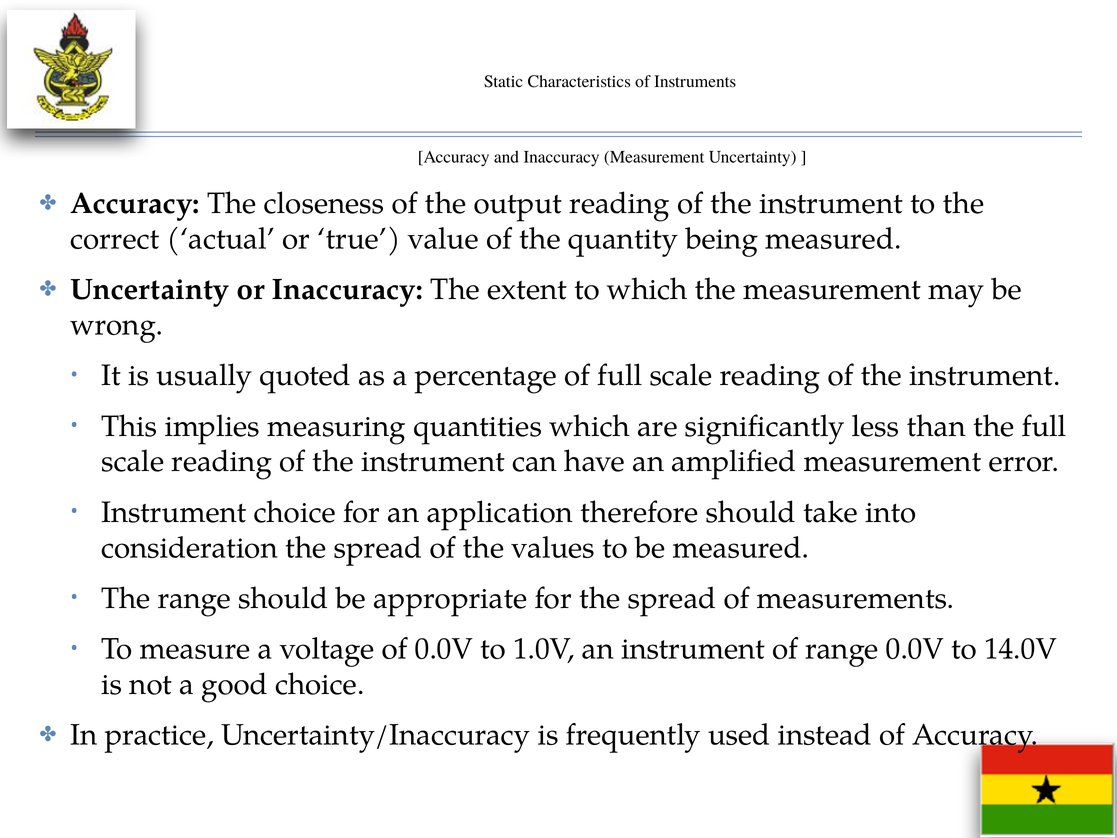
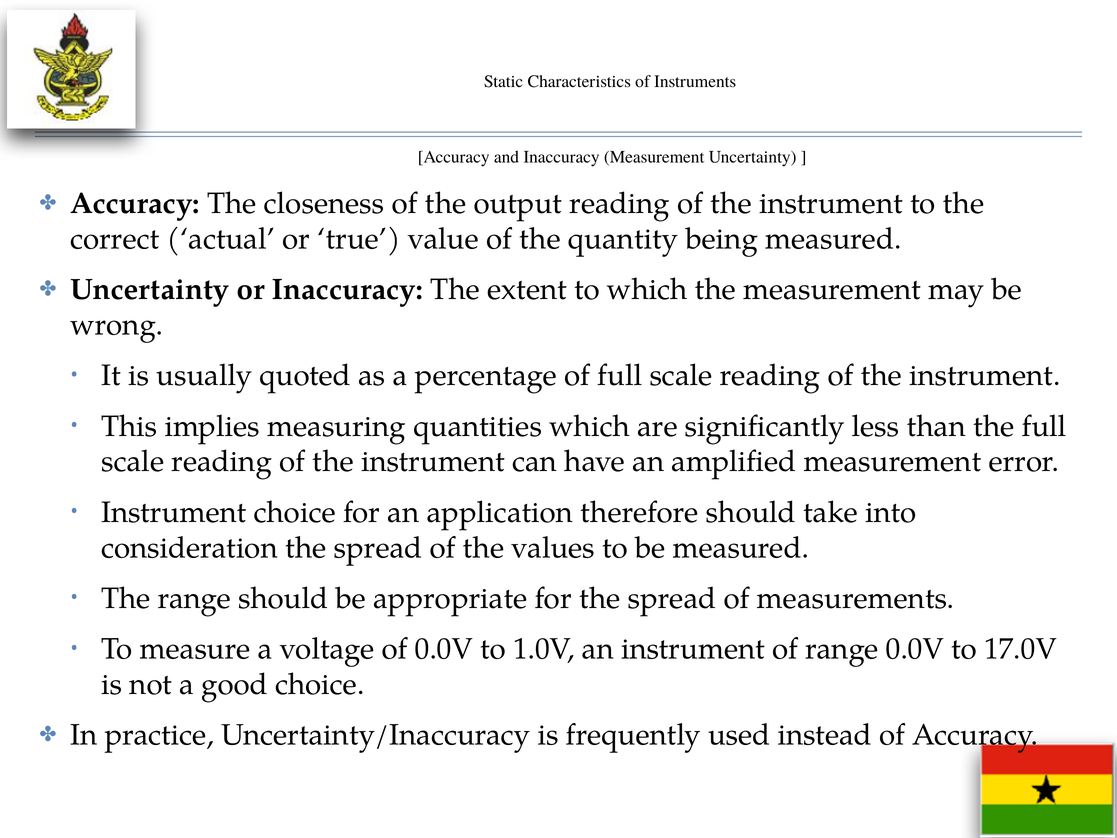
14.0V: 14.0V -> 17.0V (1020, 649)
